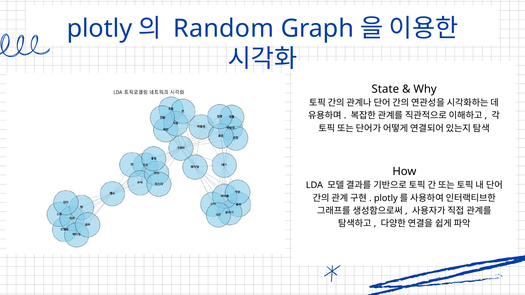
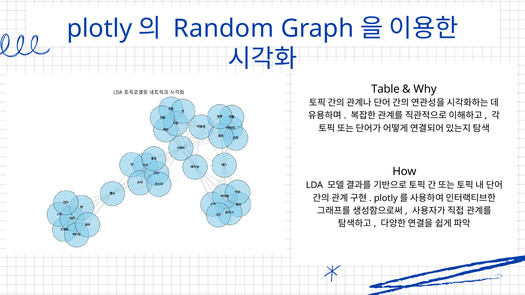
State: State -> Table (385, 89)
